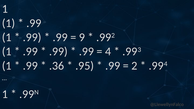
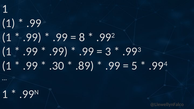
9: 9 -> 8 (82, 37)
4: 4 -> 3 (108, 52)
.36: .36 -> .30 (57, 66)
.95: .95 -> .89 (85, 66)
2: 2 -> 5 (134, 66)
